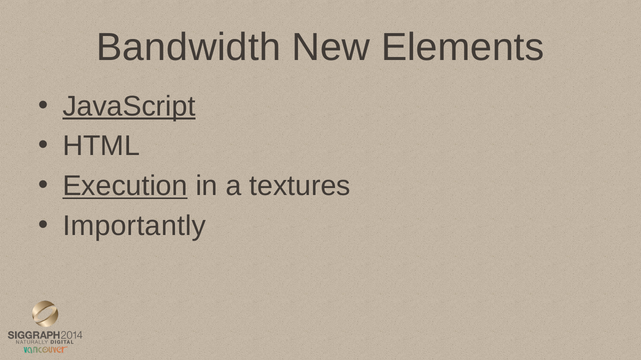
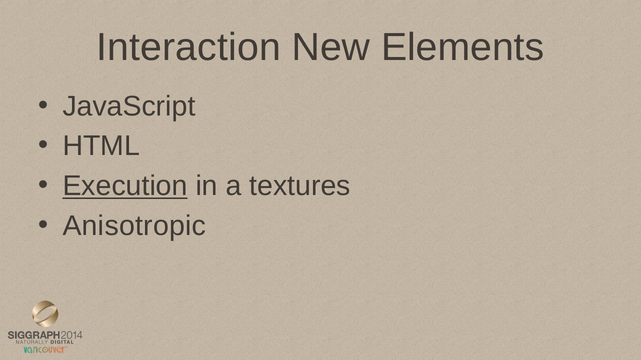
Bandwidth: Bandwidth -> Interaction (189, 47)
JavaScript underline: present -> none (129, 106)
Importantly: Importantly -> Anisotropic (134, 226)
